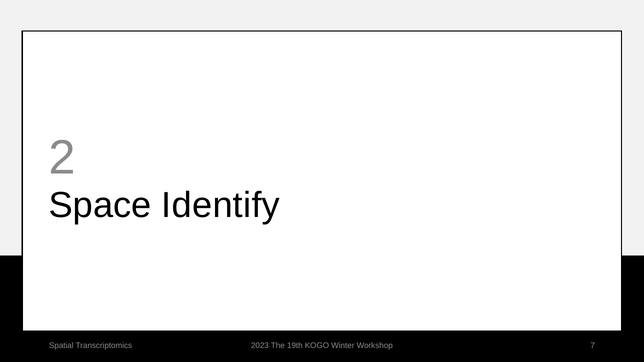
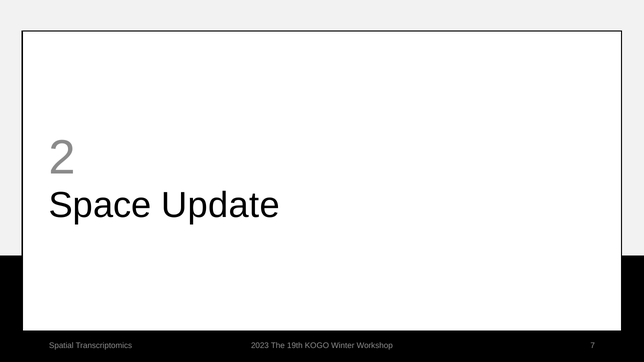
Identify: Identify -> Update (221, 205)
